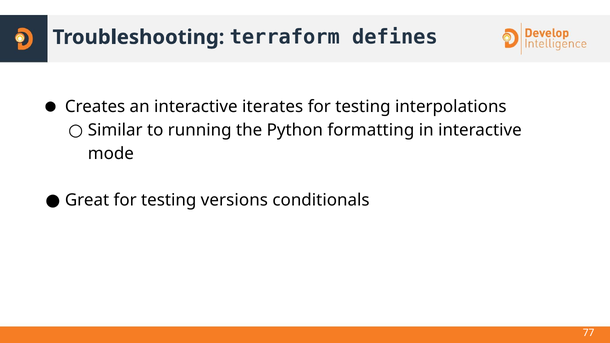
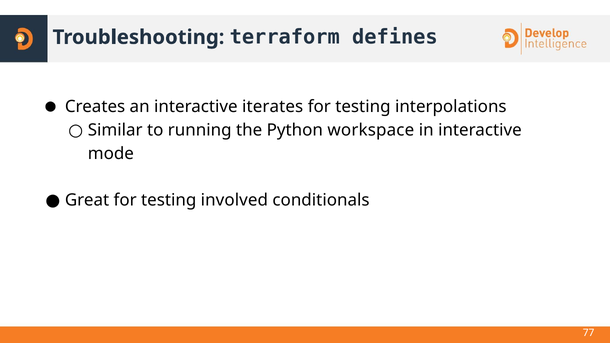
formatting: formatting -> workspace (371, 130)
versions: versions -> involved (234, 200)
